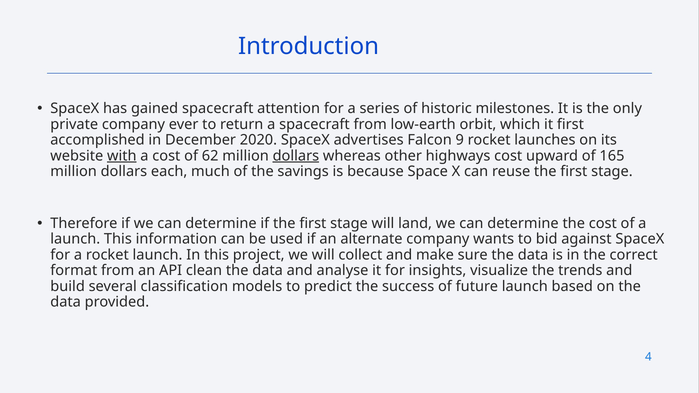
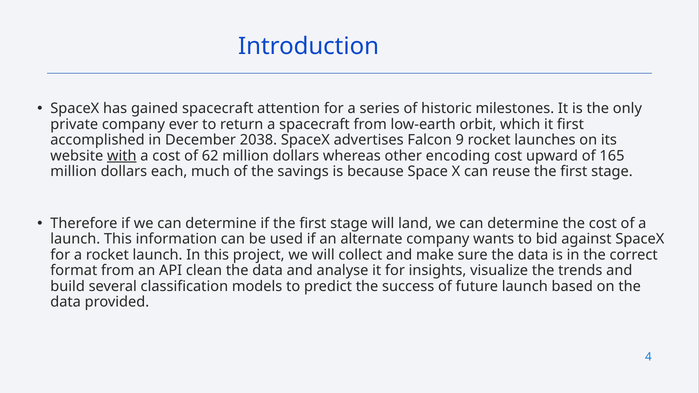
2020: 2020 -> 2038 (258, 140)
dollars underline: present -> none (296, 156)
highways: highways -> encoding (458, 156)
